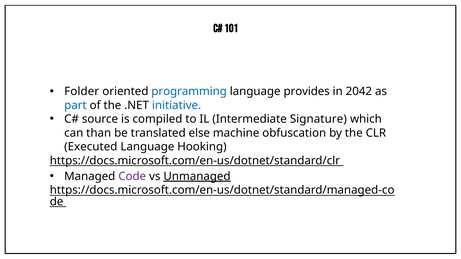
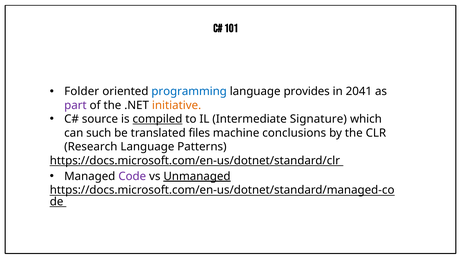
2042: 2042 -> 2041 (359, 92)
part colour: blue -> purple (75, 105)
initiative colour: blue -> orange (177, 105)
compiled underline: none -> present (157, 119)
than: than -> such (99, 133)
else: else -> files (199, 133)
obfuscation: obfuscation -> conclusions (294, 133)
Executed: Executed -> Research (91, 147)
Hooking: Hooking -> Patterns (202, 147)
